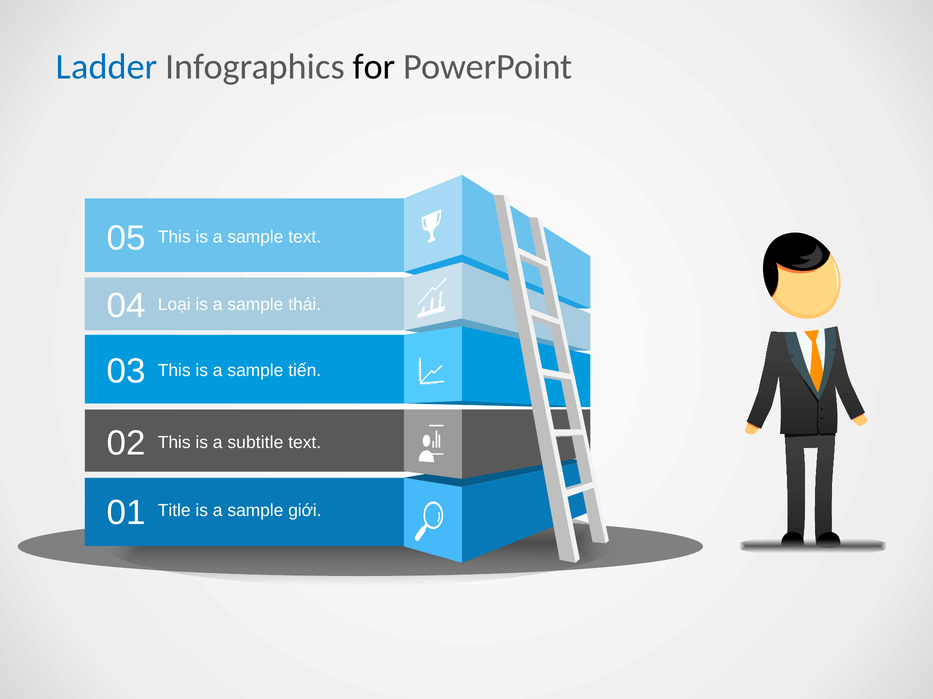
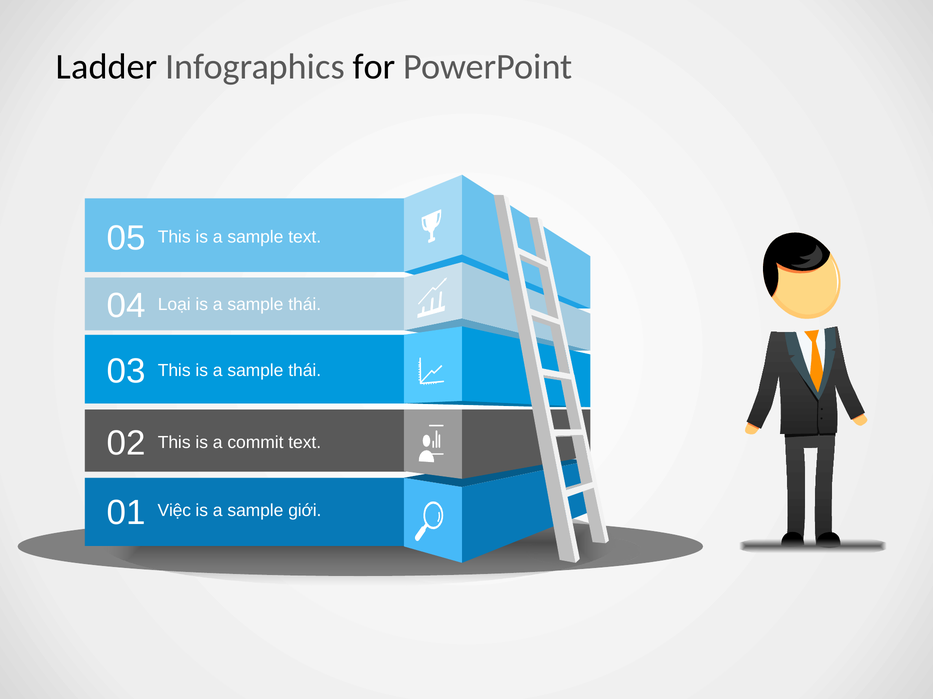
Ladder colour: blue -> black (107, 67)
tiến: tiến -> thái (305, 371)
subtitle: subtitle -> commit (255, 443)
Title: Title -> Việc (174, 511)
